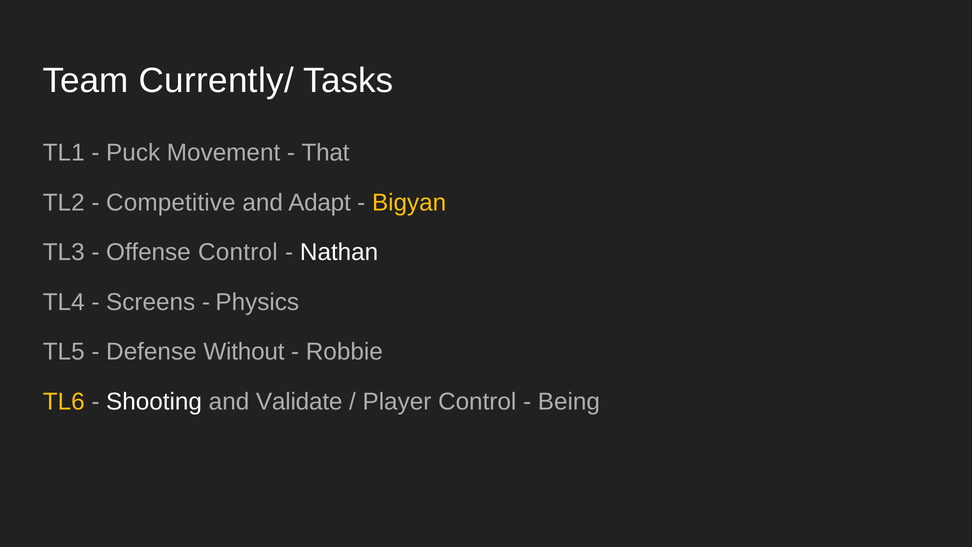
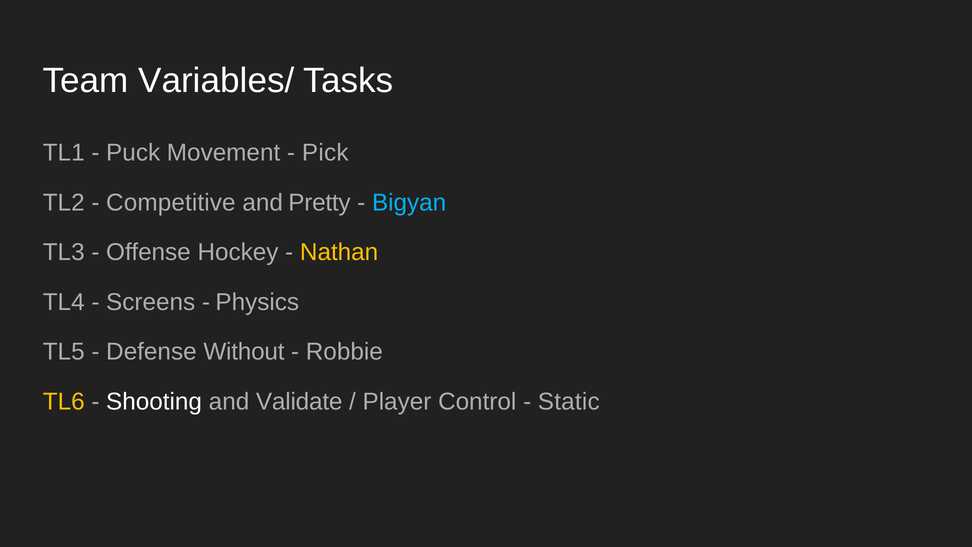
Currently/: Currently/ -> Variables/ (216, 81)
That: That -> Pick (325, 153)
Adapt: Adapt -> Pretty (319, 203)
Bigyan colour: yellow -> light blue (409, 203)
Offense Control: Control -> Hockey (238, 252)
Nathan colour: white -> yellow (339, 252)
Being: Being -> Static (569, 401)
